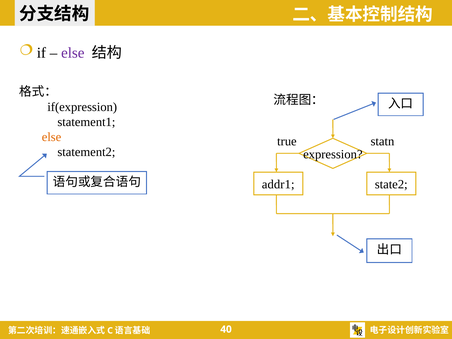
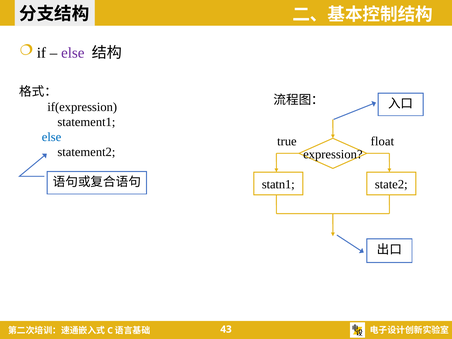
else colour: orange -> blue (52, 137)
statn: statn -> float (382, 141)
addr1: addr1 -> statn1 (278, 184)
40: 40 -> 43 (226, 329)
